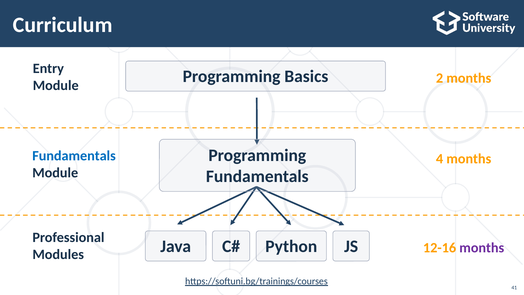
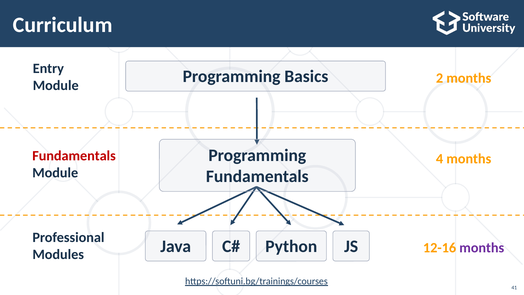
Fundamentals colour: blue -> red (74, 156)
